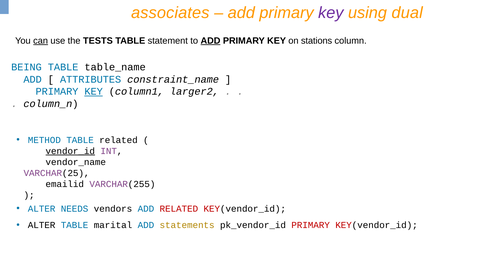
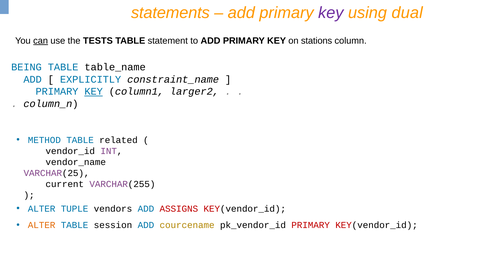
associates: associates -> statements (170, 13)
ADD underline: present -> none (211, 41)
ATTRIBUTES: ATTRIBUTES -> EXPLICITLY (91, 79)
vendor_id underline: present -> none (70, 151)
emailid: emailid -> current (65, 184)
NEEDS: NEEDS -> TUPLE (75, 208)
ADD RELATED: RELATED -> ASSIGNS (179, 208)
ALTER colour: black -> orange (42, 225)
marital: marital -> session (113, 225)
statements: statements -> courcename (187, 225)
